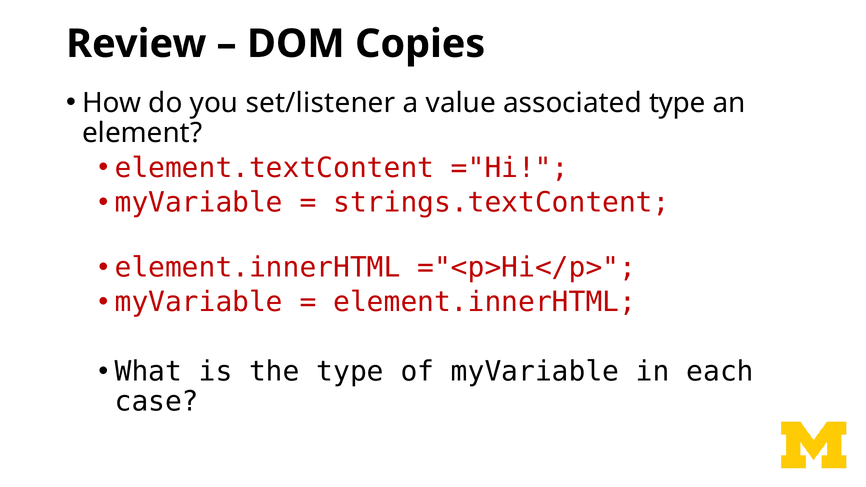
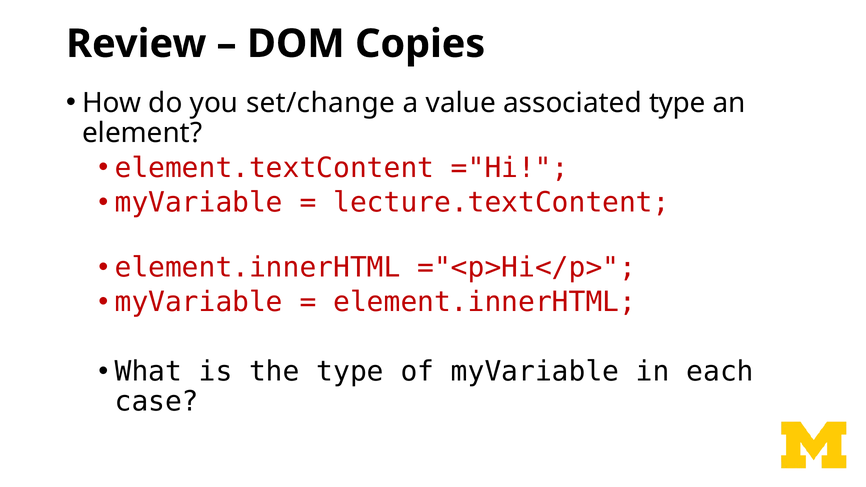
set/listener: set/listener -> set/change (320, 103)
strings.textContent: strings.textContent -> lecture.textContent (501, 203)
